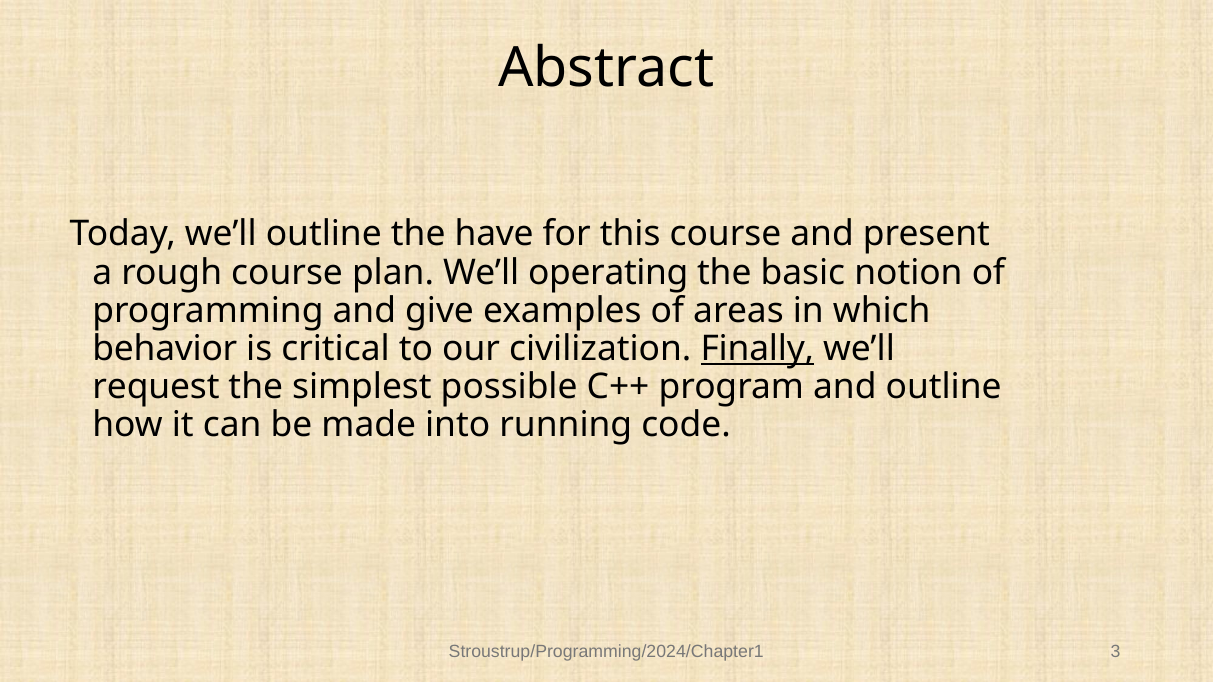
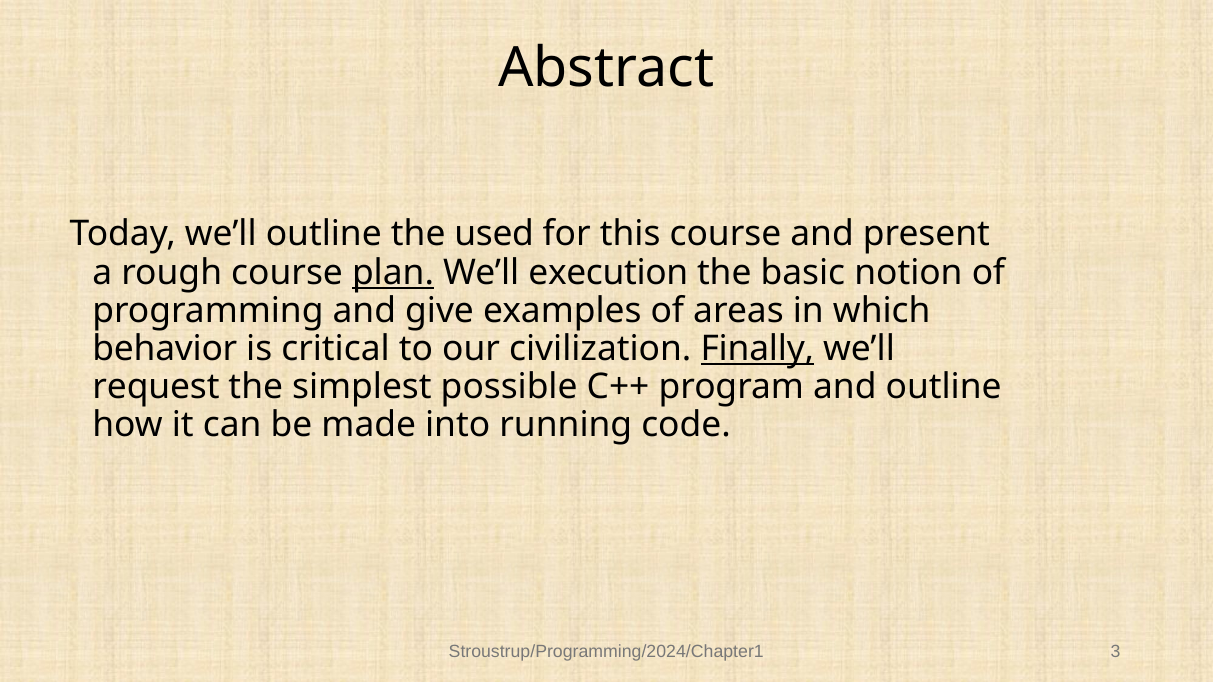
have: have -> used (494, 234)
plan underline: none -> present (393, 273)
operating: operating -> execution (608, 273)
